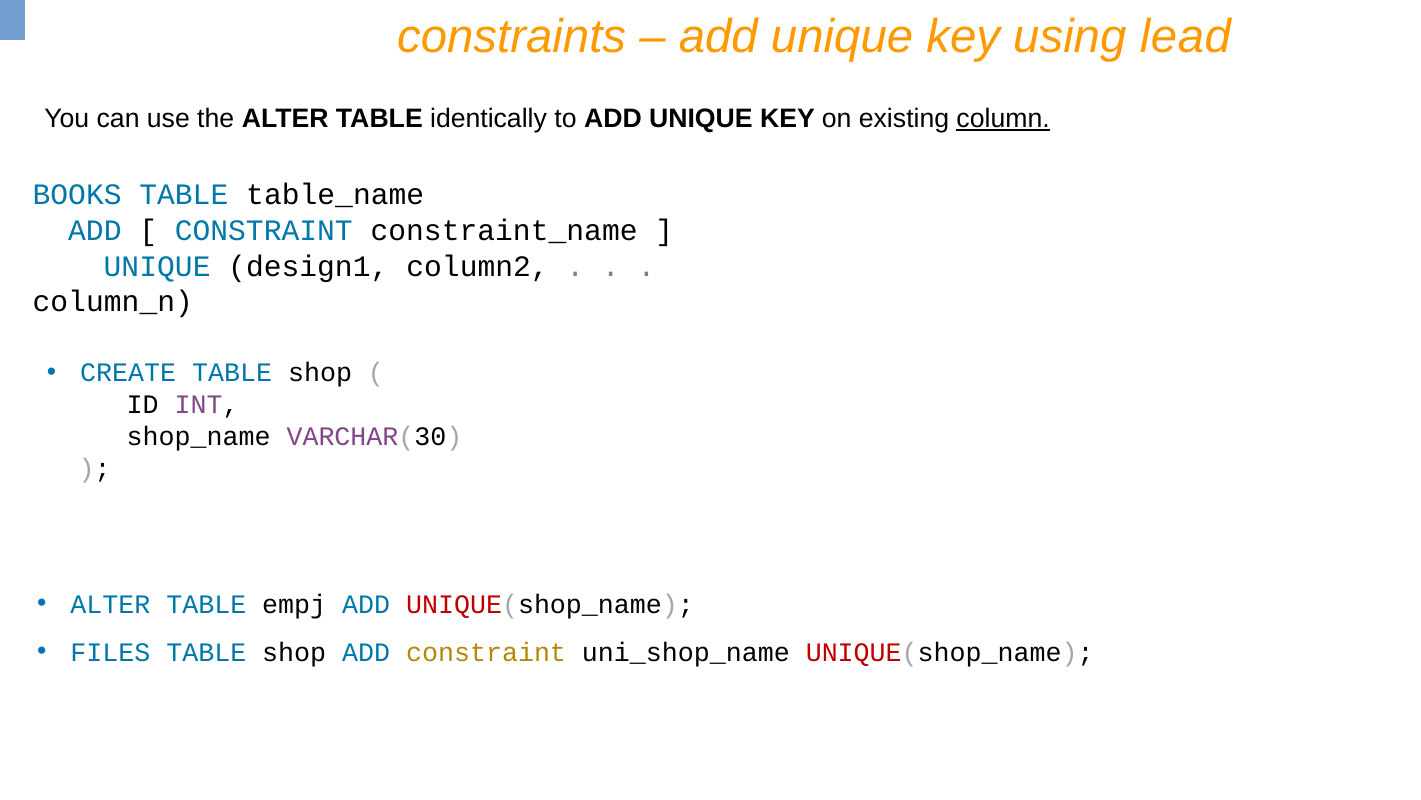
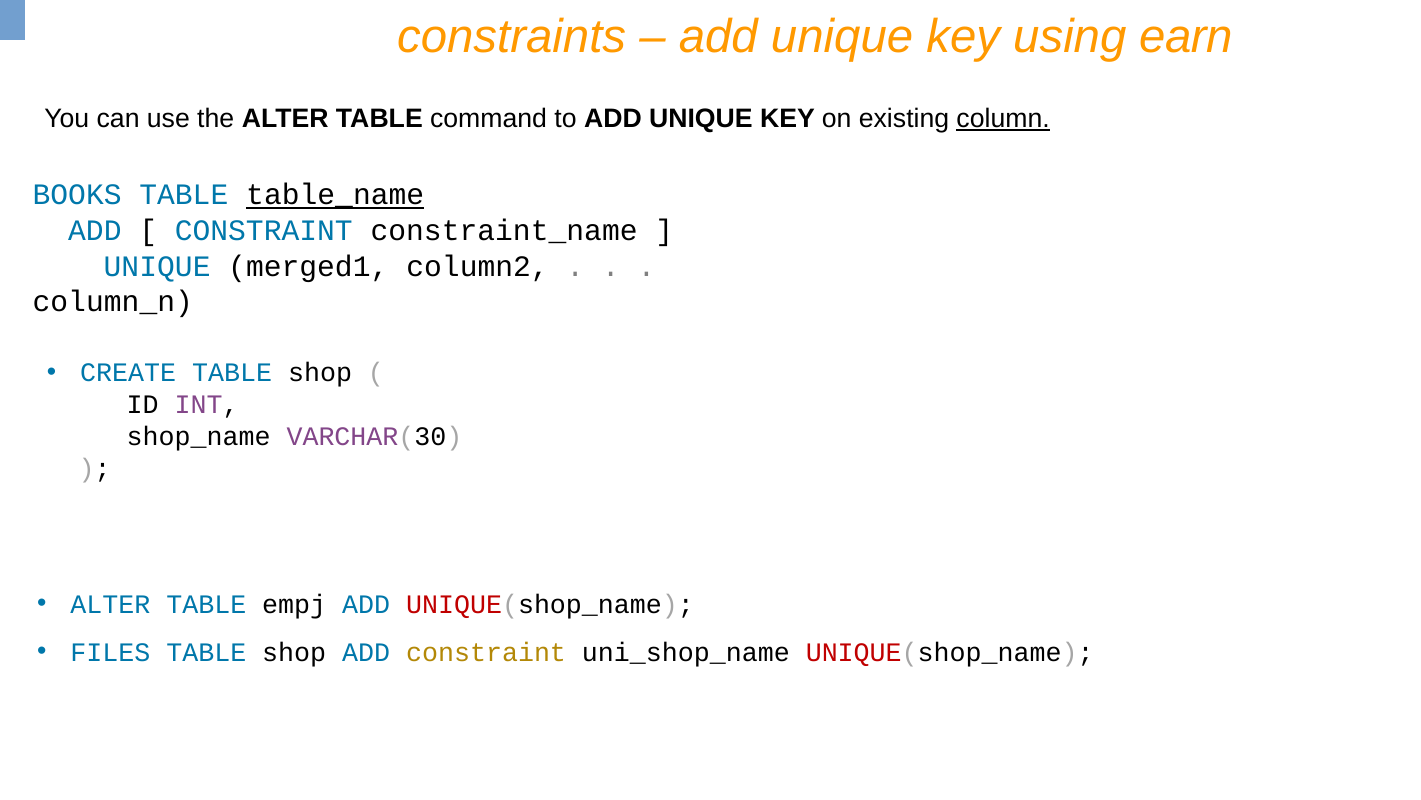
lead: lead -> earn (1186, 37)
identically: identically -> command (489, 118)
table_name underline: none -> present (335, 195)
design1: design1 -> merged1 (308, 266)
